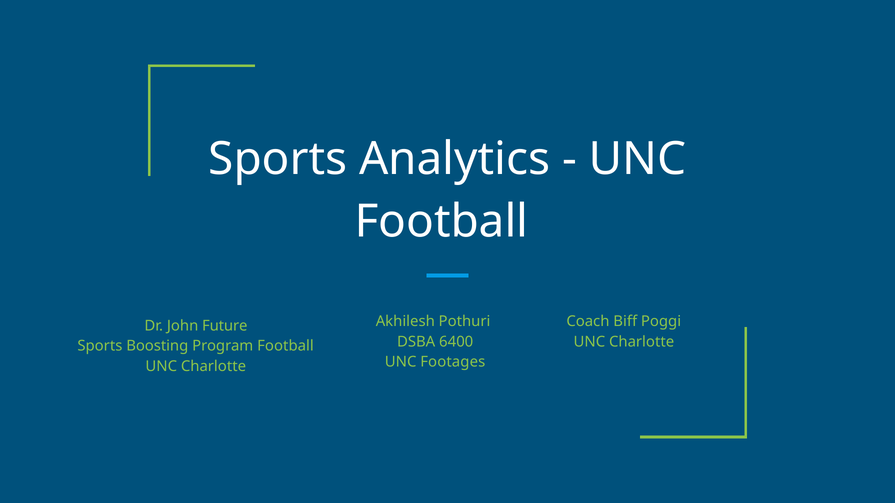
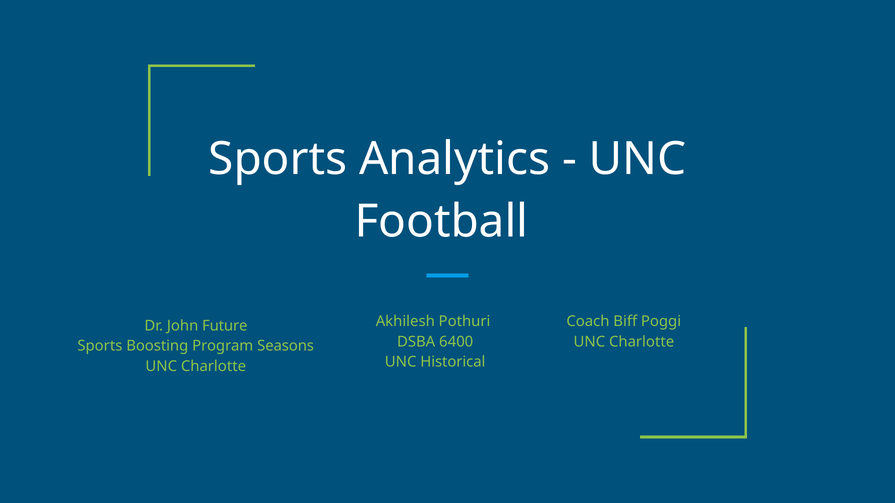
Program Football: Football -> Seasons (286, 346)
Footages: Footages -> Historical (453, 362)
